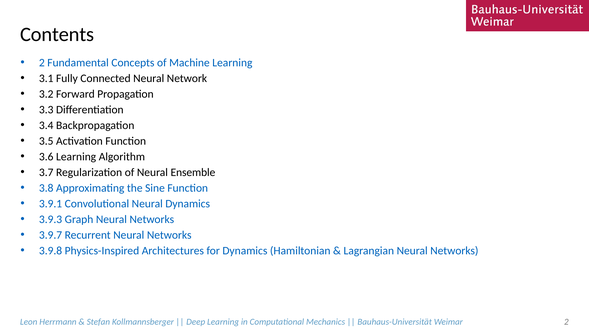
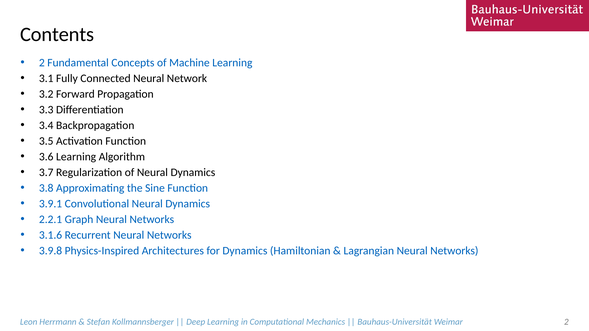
of Neural Ensemble: Ensemble -> Dynamics (193, 173)
3.9.3: 3.9.3 -> 2.2.1 (51, 220)
3.9.7: 3.9.7 -> 3.1.6 (51, 235)
